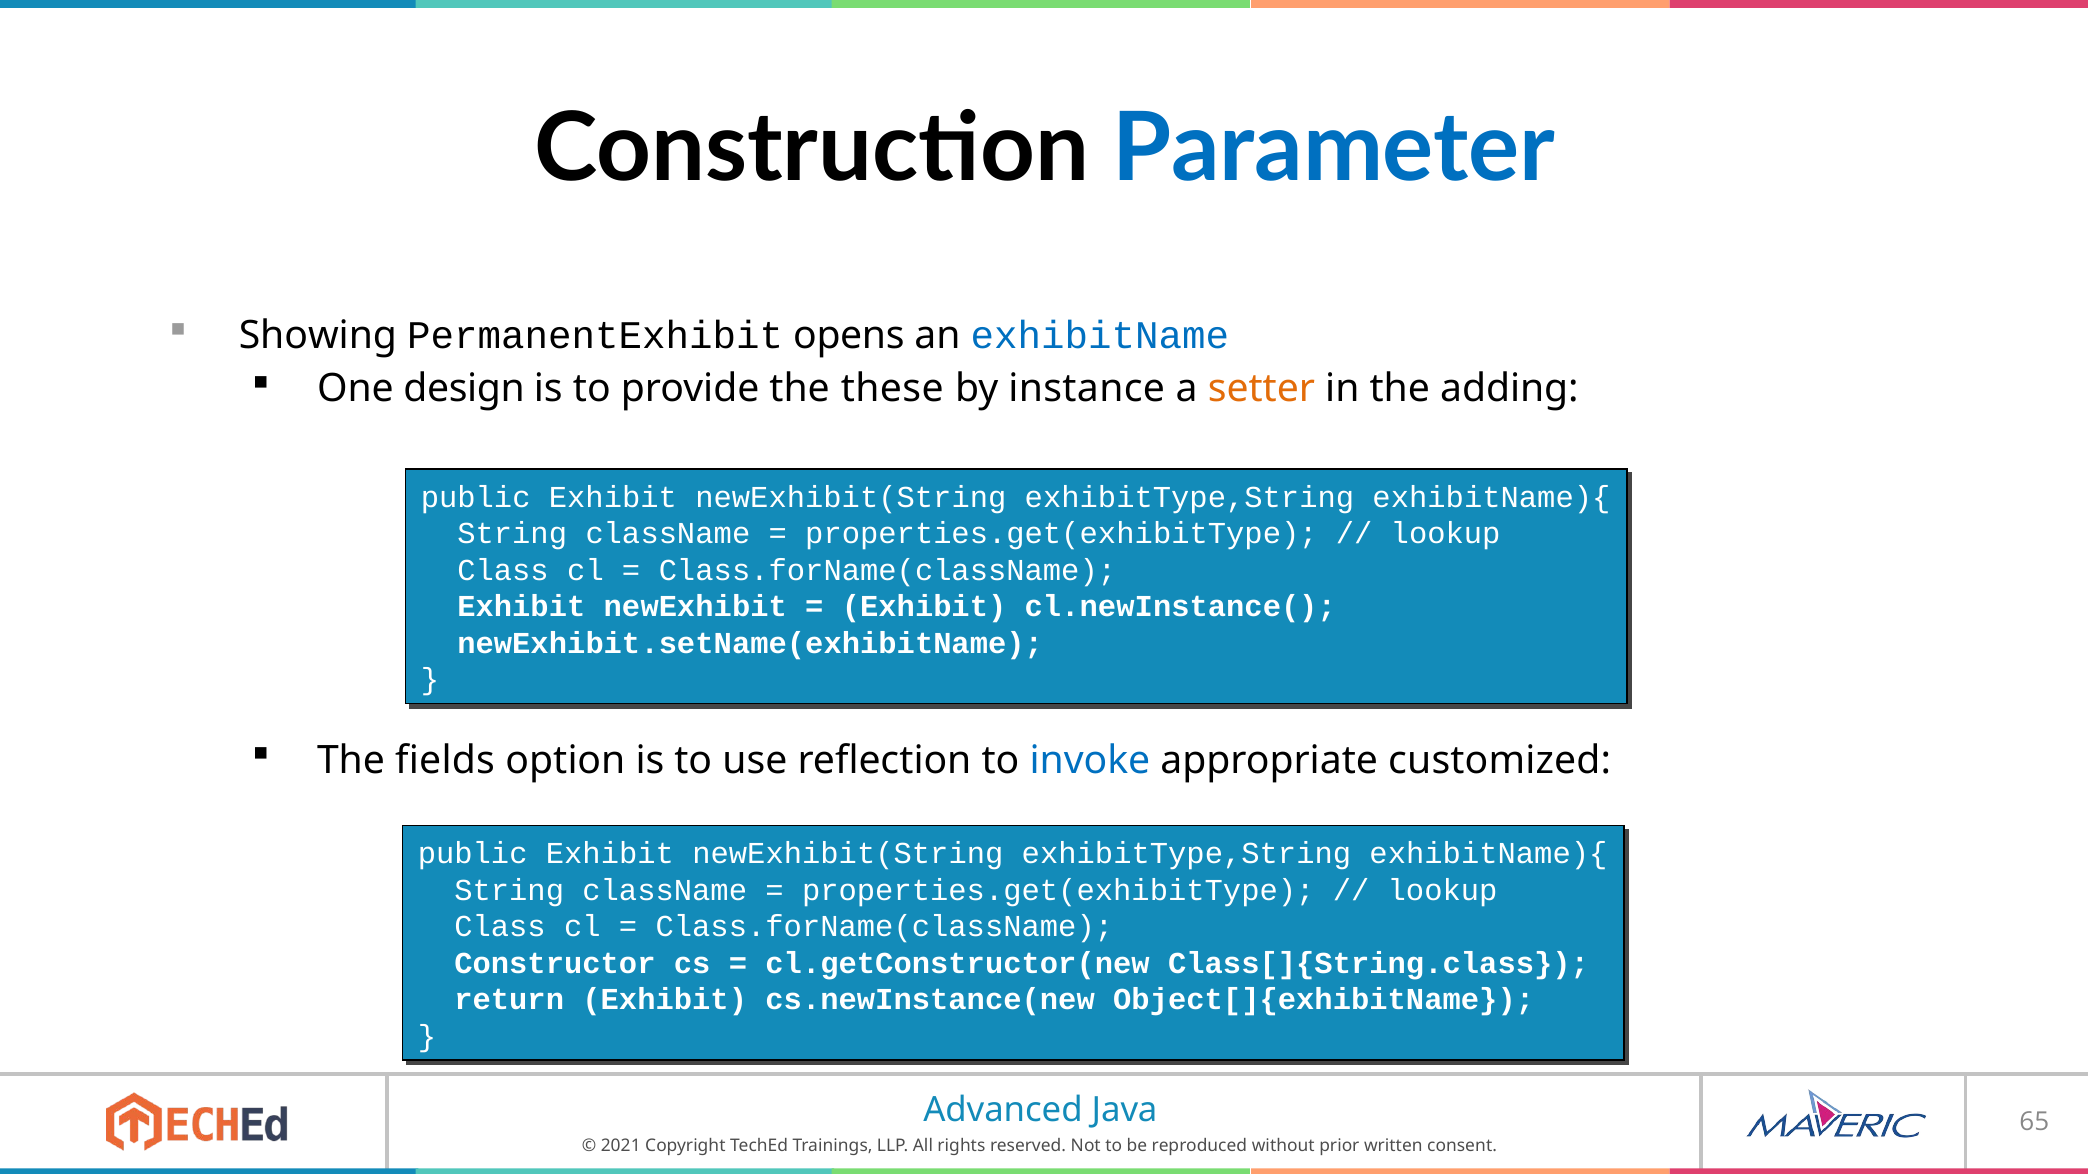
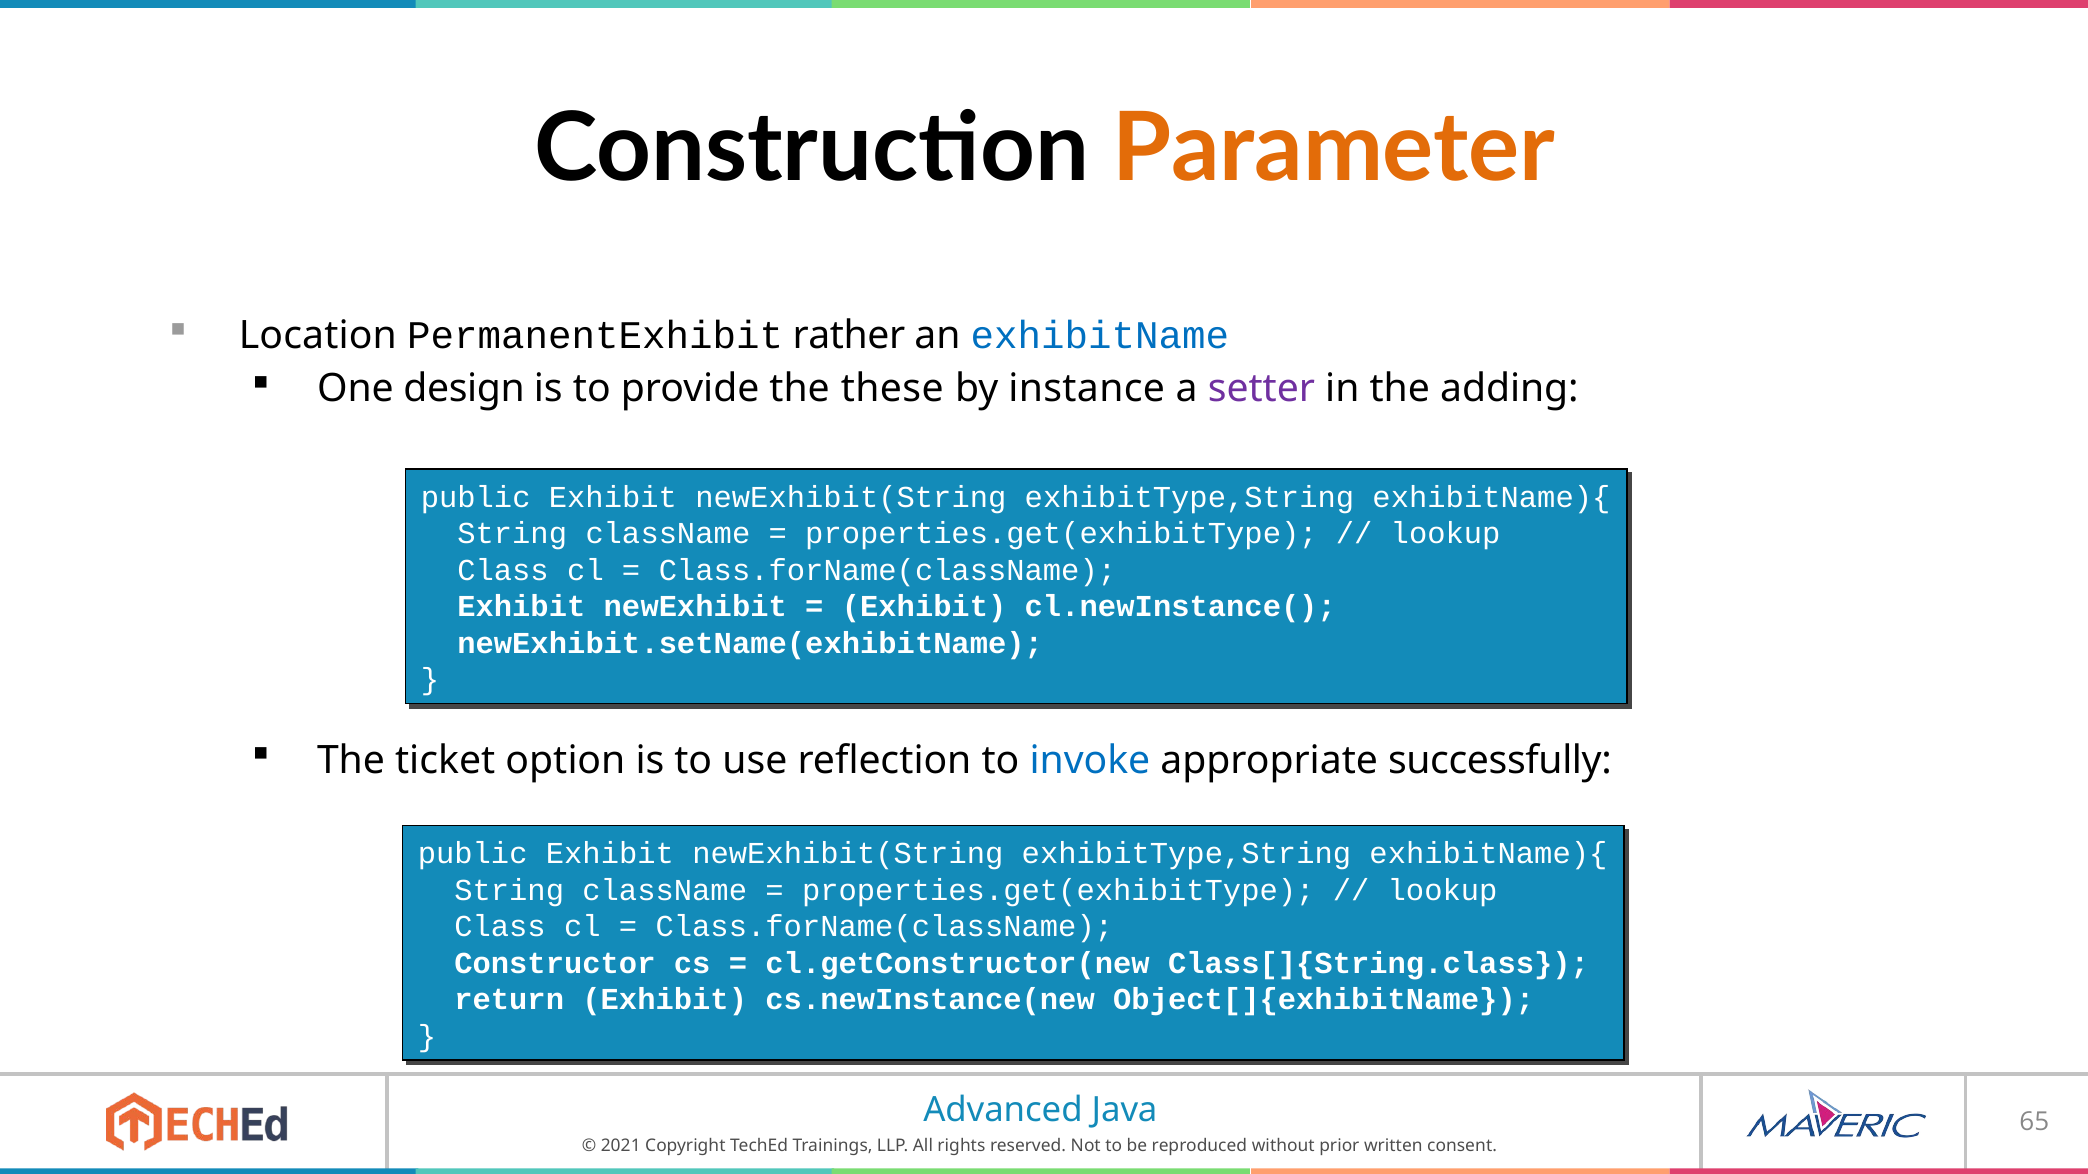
Parameter colour: blue -> orange (1334, 149)
Showing: Showing -> Location (318, 336)
opens: opens -> rather (849, 336)
setter colour: orange -> purple (1261, 389)
fields: fields -> ticket (445, 761)
customized: customized -> successfully (1500, 761)
